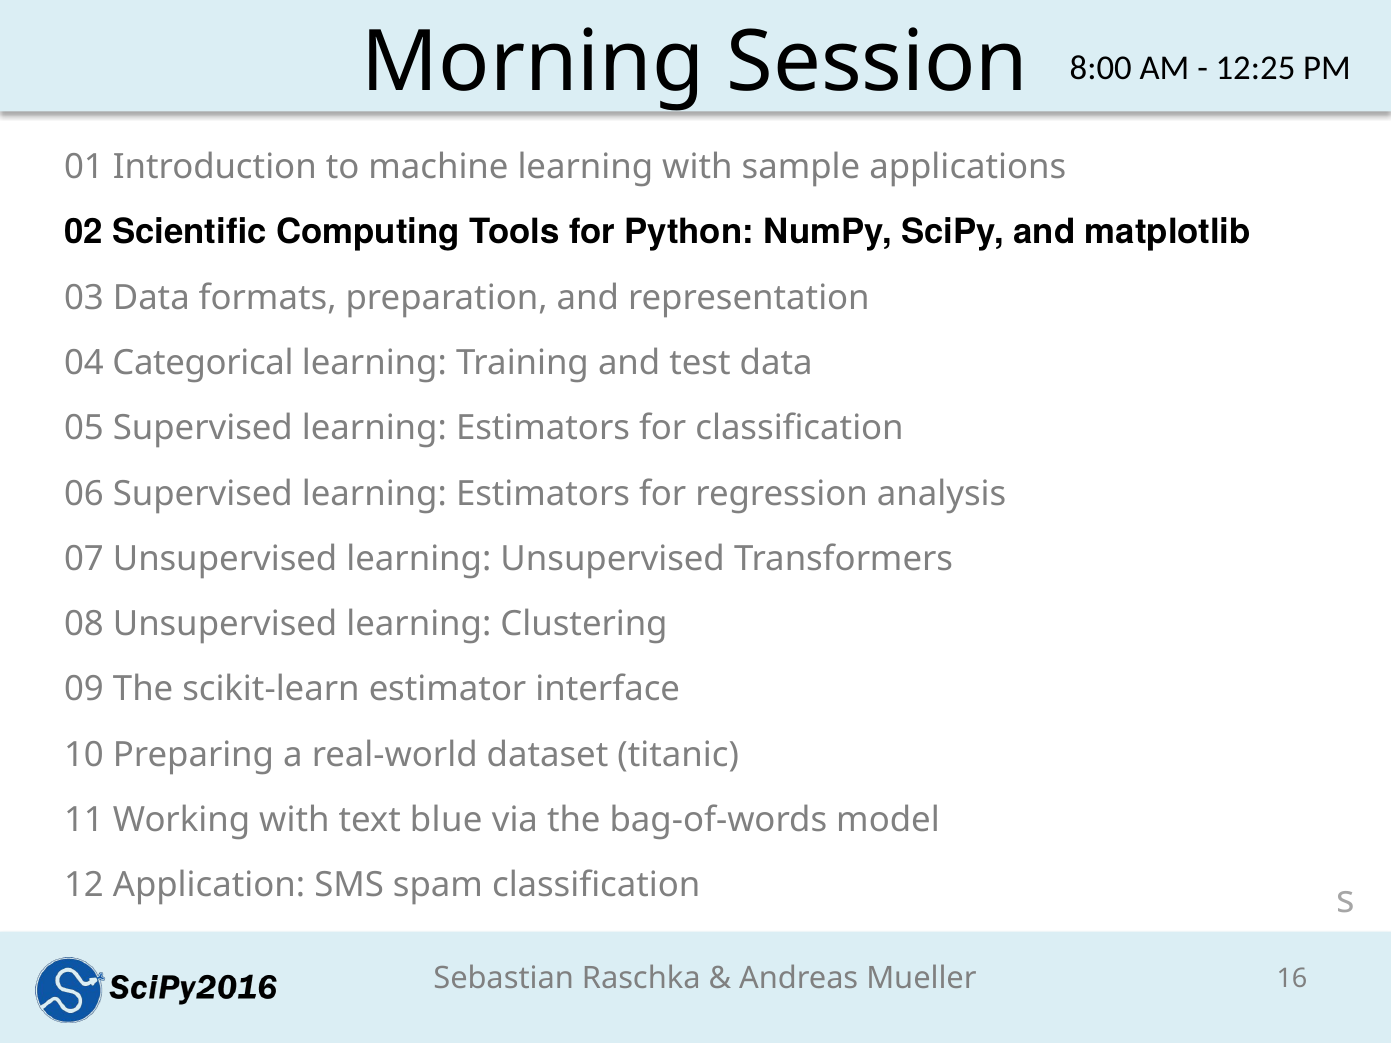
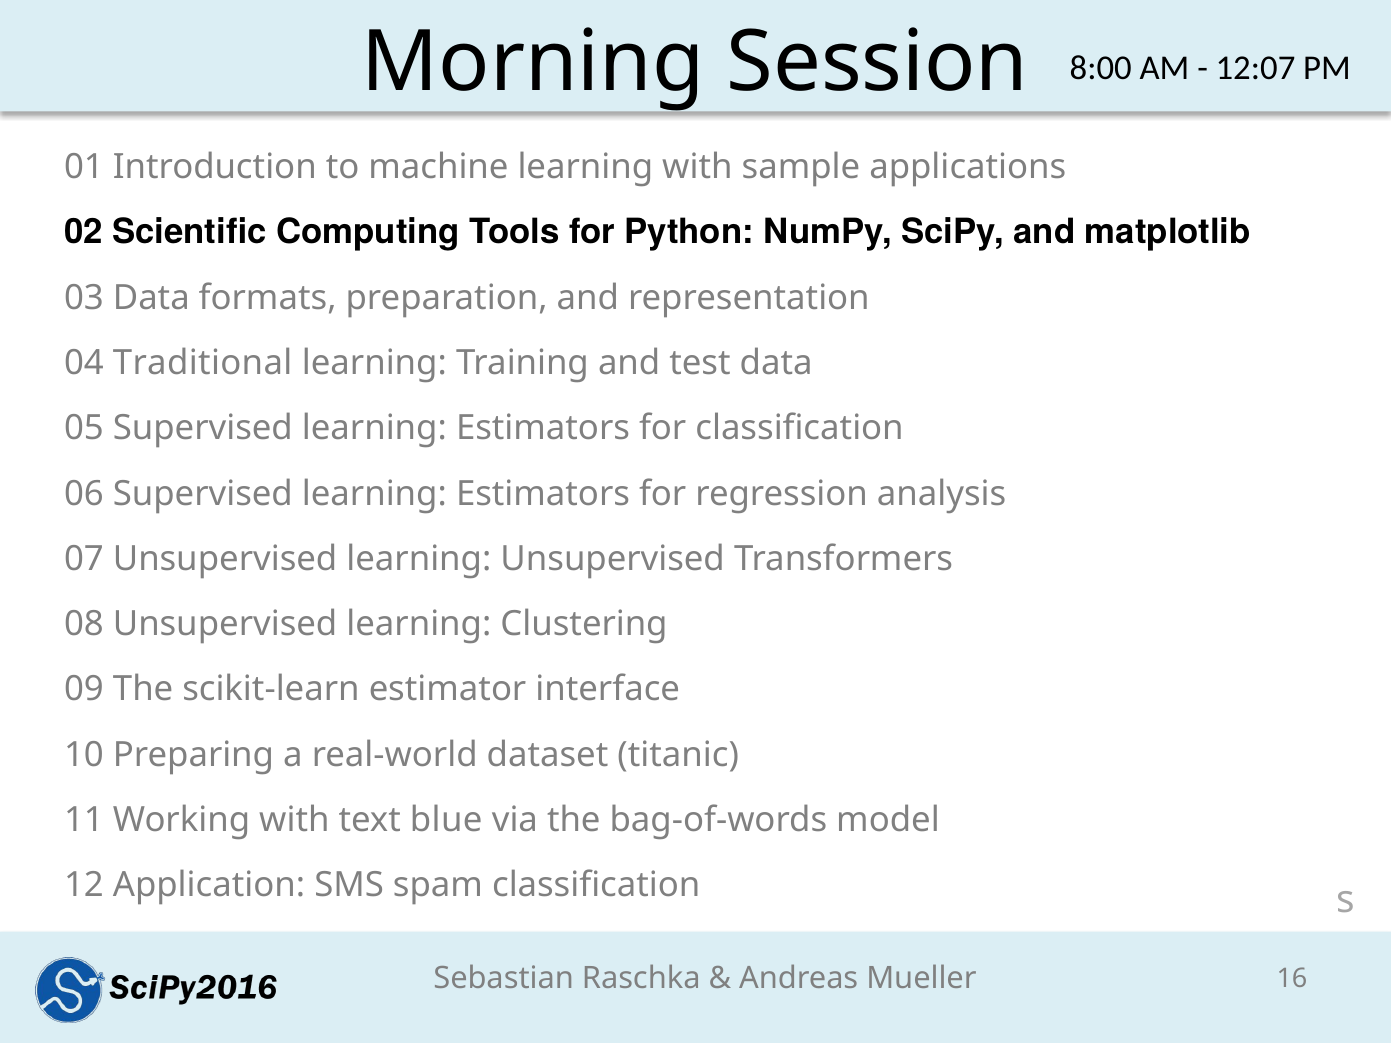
12:25: 12:25 -> 12:07 (1255, 68)
Categorical: Categorical -> Traditional (203, 363)
